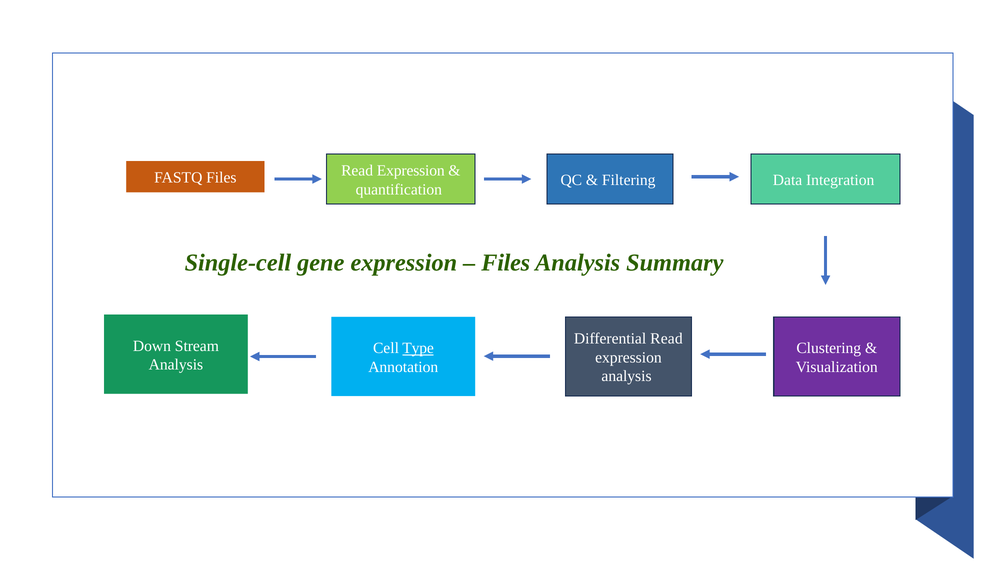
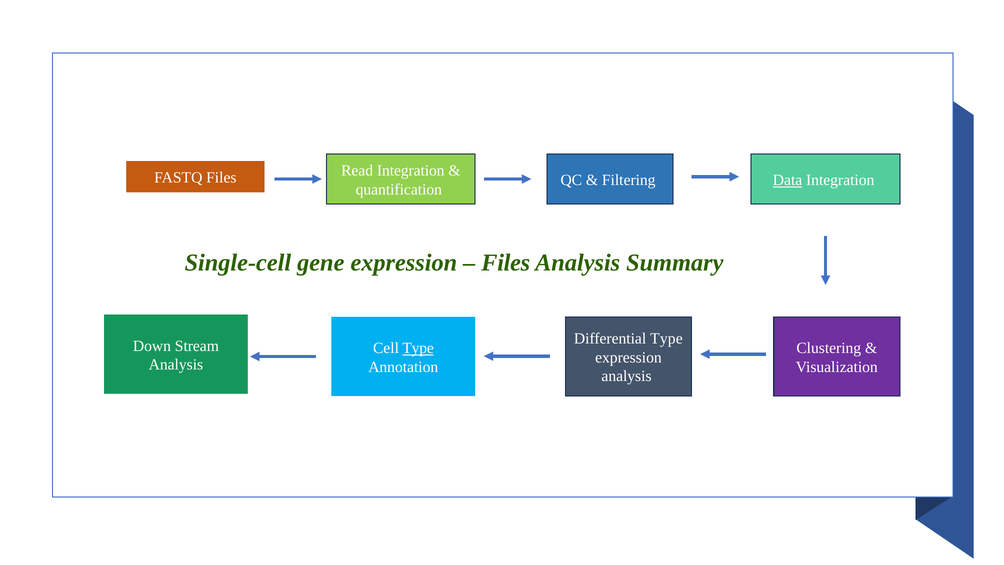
Files Read Expression: Expression -> Integration (411, 171)
Data underline: none -> present (788, 180)
Differential Read: Read -> Type (666, 339)
